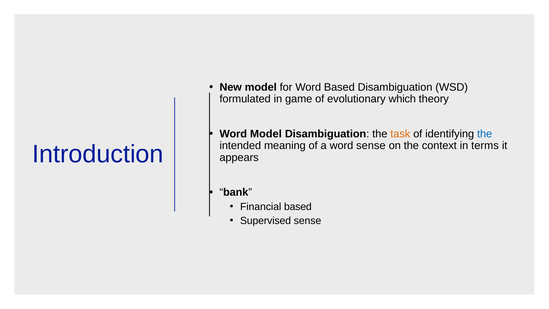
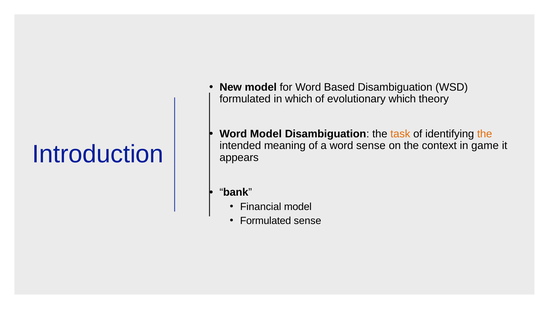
in game: game -> which (299, 99)
the colour: blue -> orange (485, 134)
terms: terms -> game (485, 146)
Financial based: based -> model (298, 207)
Supervised: Supervised -> Formulated (266, 221)
